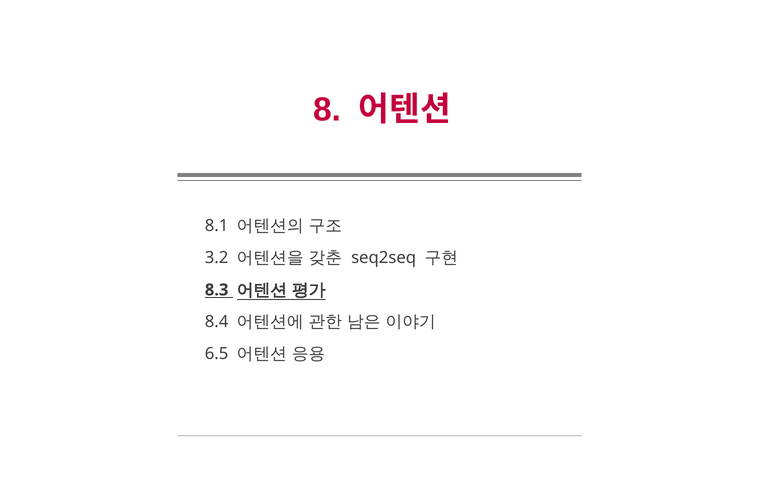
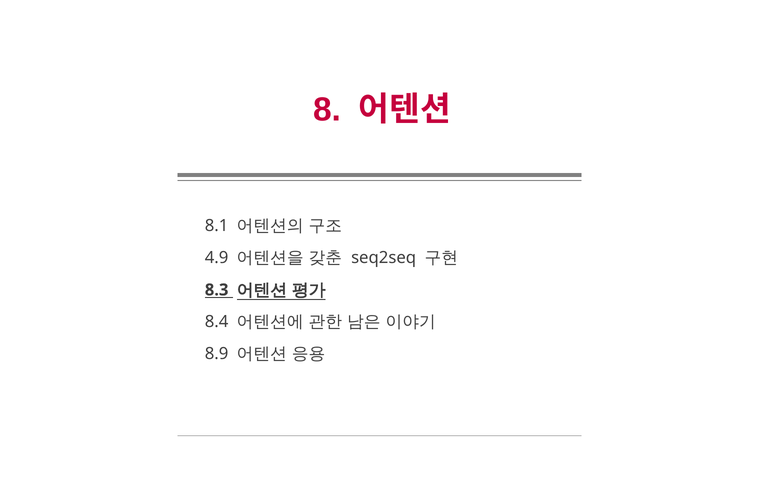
3.2: 3.2 -> 4.9 (217, 258)
6.5: 6.5 -> 8.9 (217, 354)
